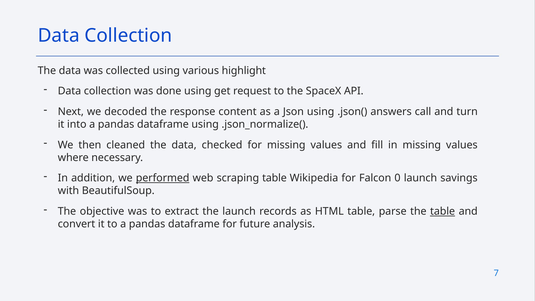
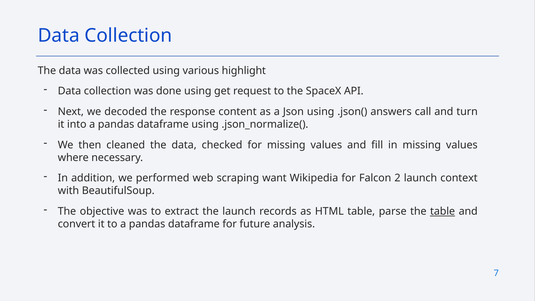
performed underline: present -> none (163, 178)
scraping table: table -> want (274, 178)
0: 0 -> 2 (398, 178)
savings: savings -> context (459, 178)
